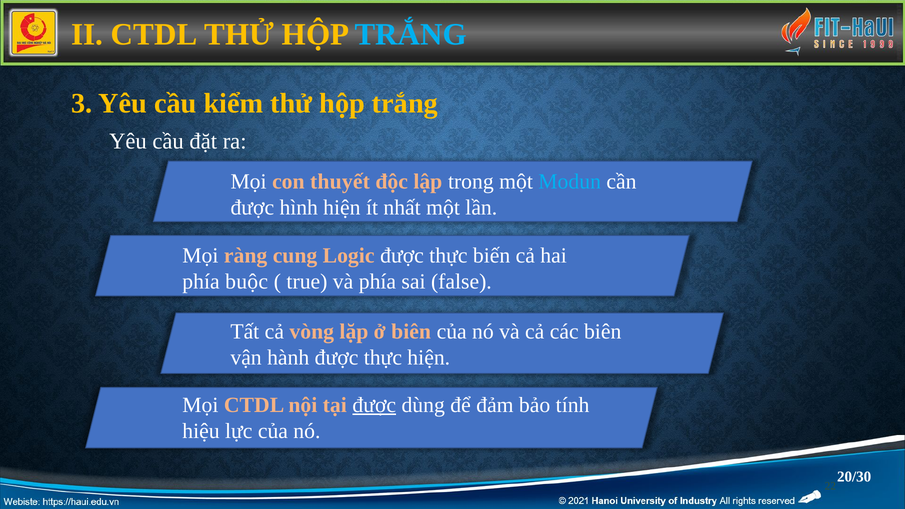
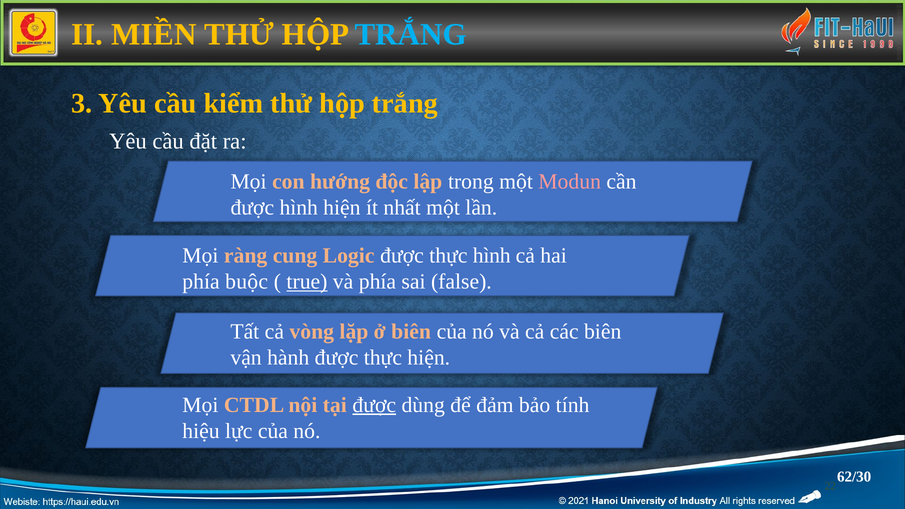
II CTDL: CTDL -> MIỀN (154, 34)
thuyết: thuyết -> hướng (340, 182)
Modun colour: light blue -> pink (570, 182)
thực biến: biến -> hình (492, 256)
true underline: none -> present (307, 282)
20/30: 20/30 -> 62/30 (854, 477)
